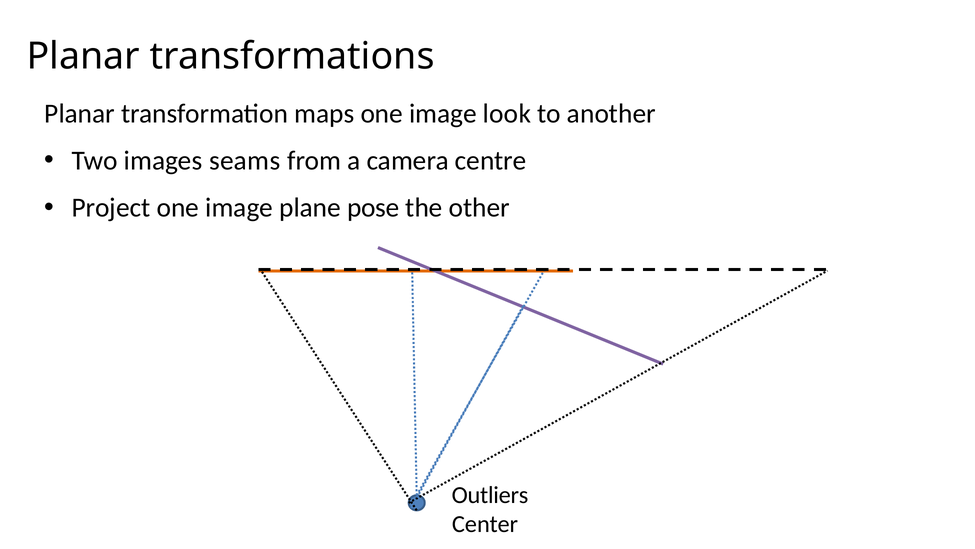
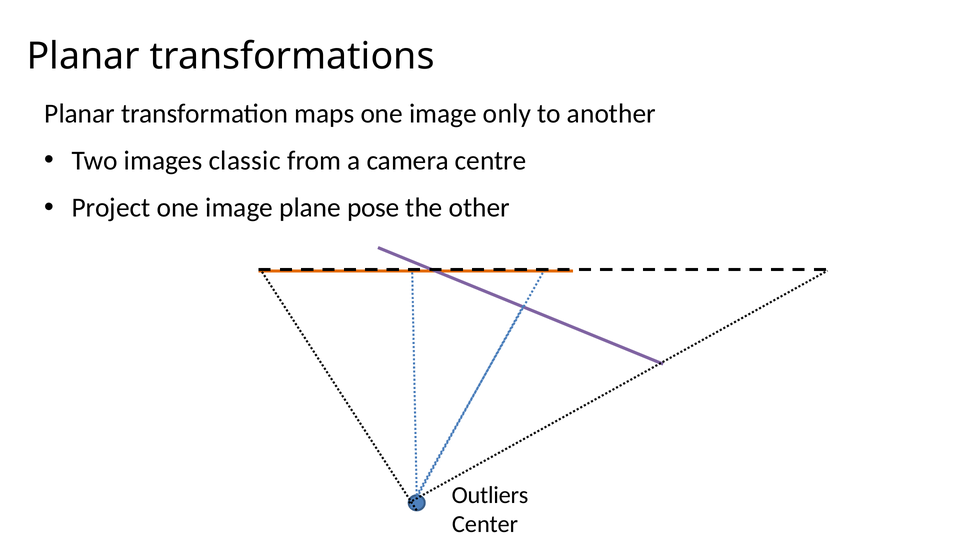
look: look -> only (507, 113)
seams: seams -> classic (245, 161)
